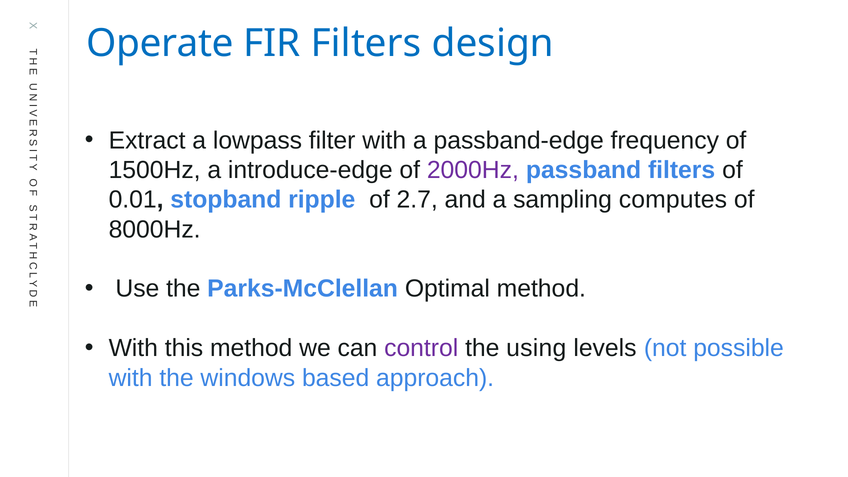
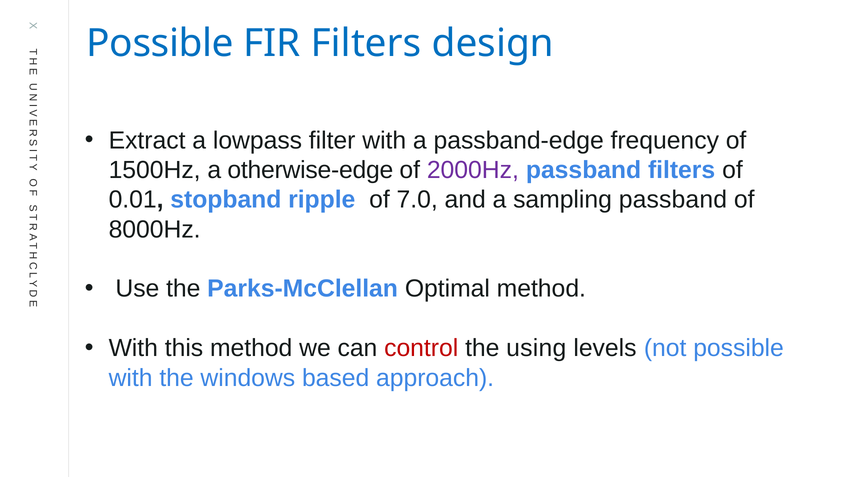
Operate: Operate -> Possible (160, 43)
introduce-edge: introduce-edge -> otherwise-edge (310, 170)
2.7: 2.7 -> 7.0 (417, 200)
sampling computes: computes -> passband (673, 200)
control colour: purple -> red (421, 348)
